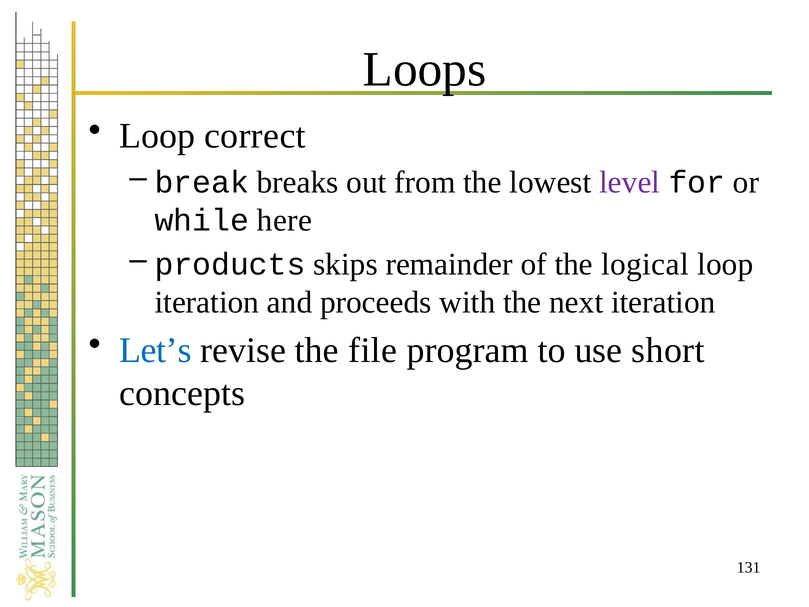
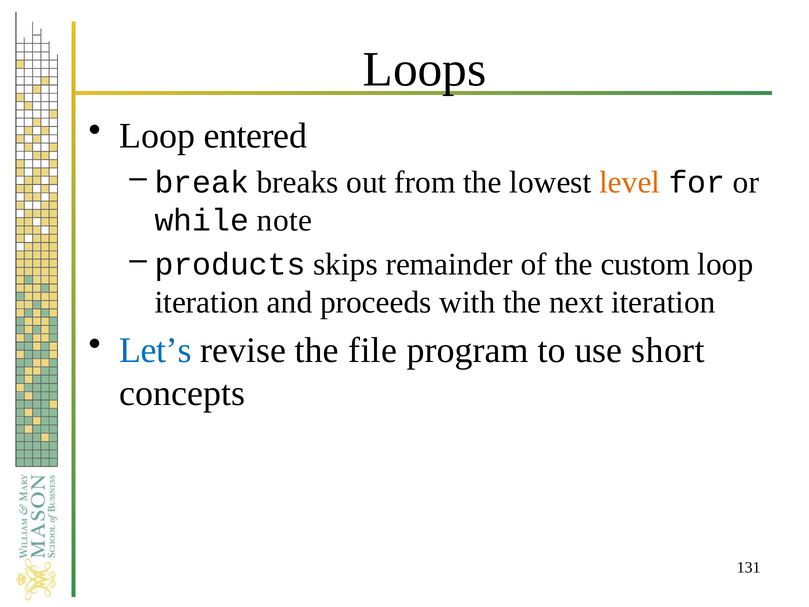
correct: correct -> entered (255, 136)
level colour: purple -> orange (630, 182)
here: here -> note (285, 220)
logical: logical -> custom (645, 264)
